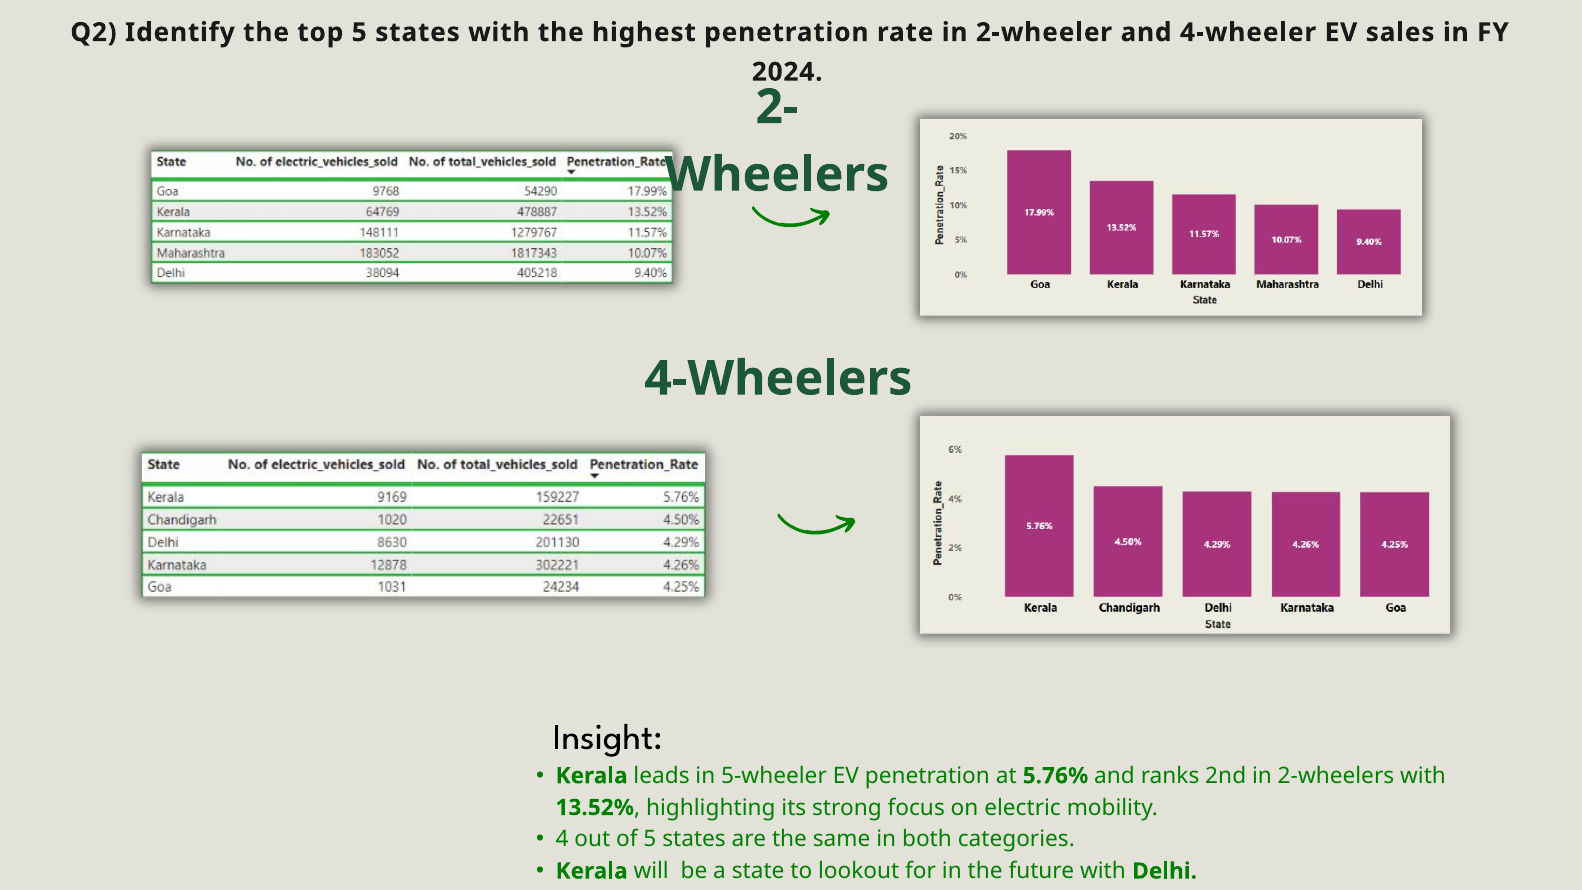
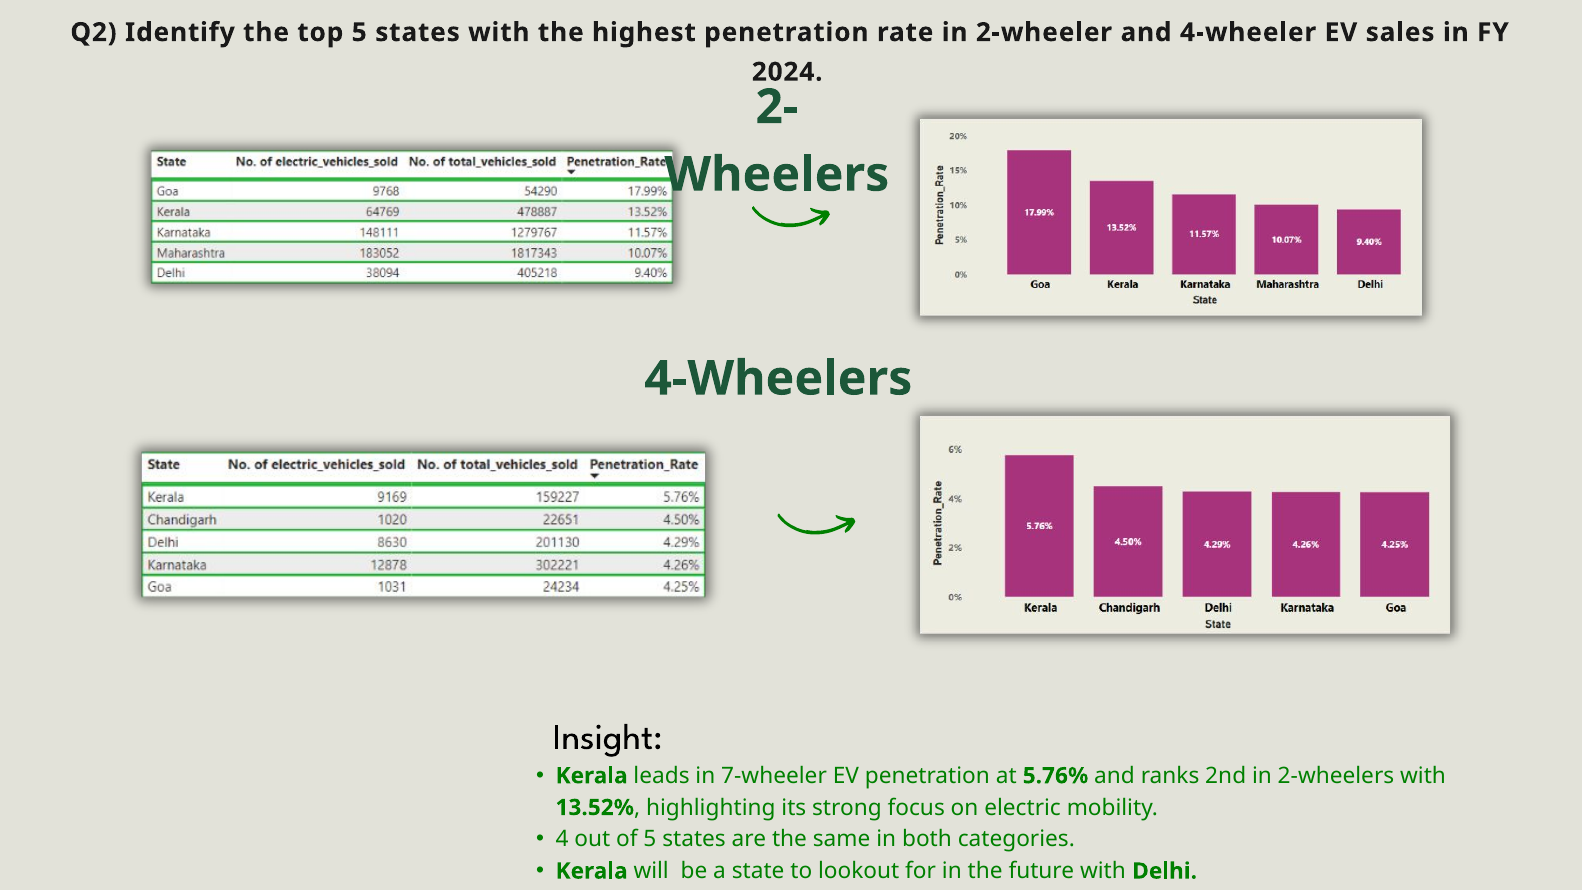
5-wheeler: 5-wheeler -> 7-wheeler (774, 776)
